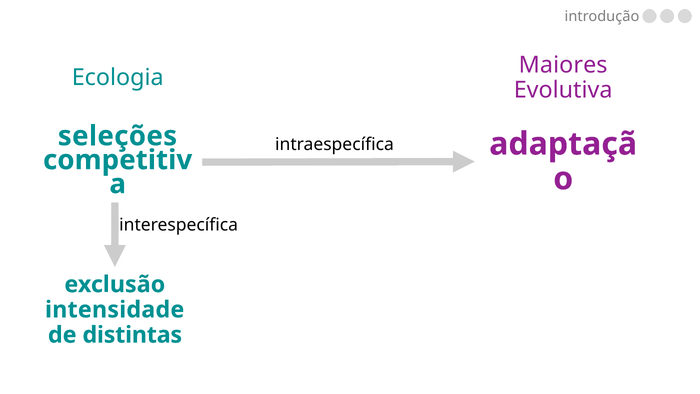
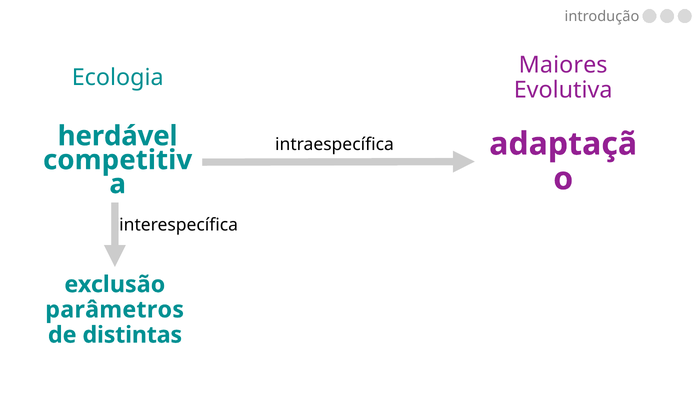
seleções: seleções -> herdável (118, 136)
intensidade: intensidade -> parâmetros (115, 310)
